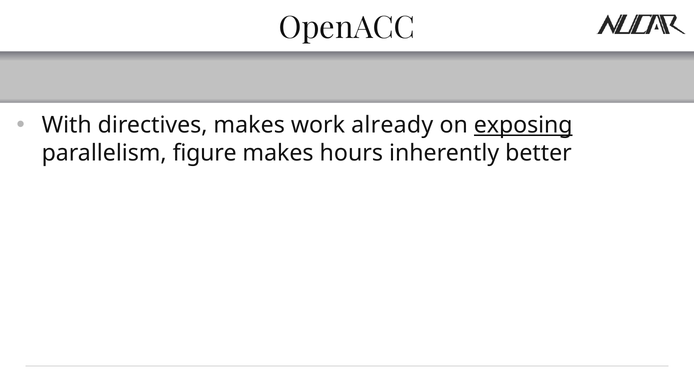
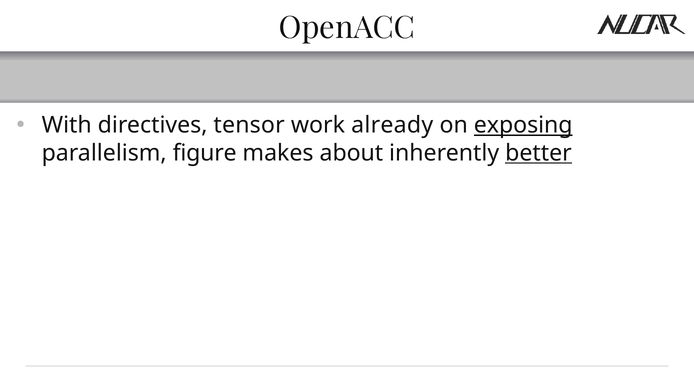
directives makes: makes -> tensor (249, 125)
hours: hours -> about (351, 153)
better underline: none -> present (538, 153)
